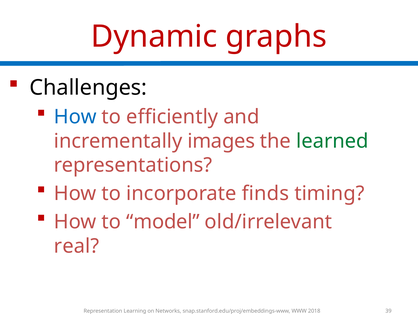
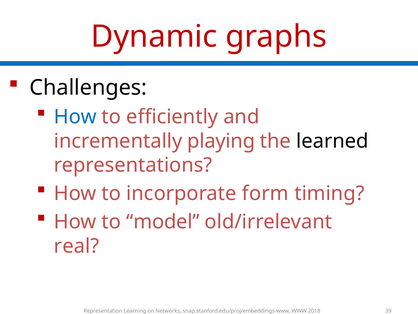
images: images -> playing (221, 141)
learned colour: green -> black (332, 141)
finds: finds -> form (265, 193)
